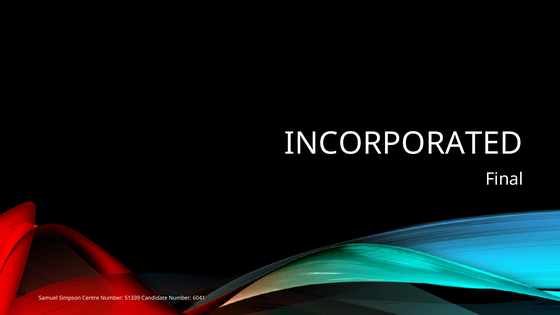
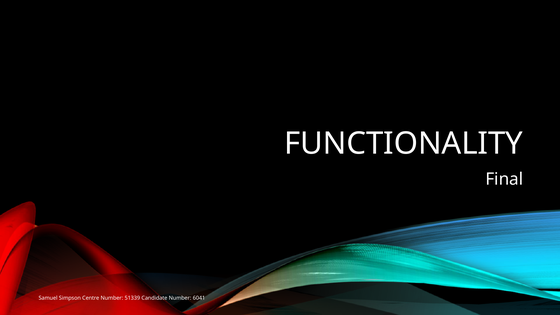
INCORPORATED: INCORPORATED -> FUNCTIONALITY (404, 143)
